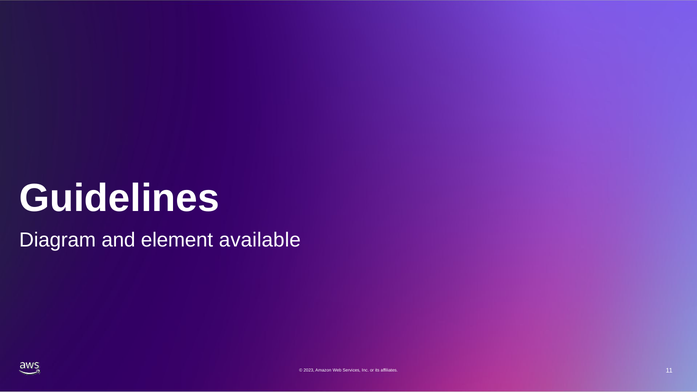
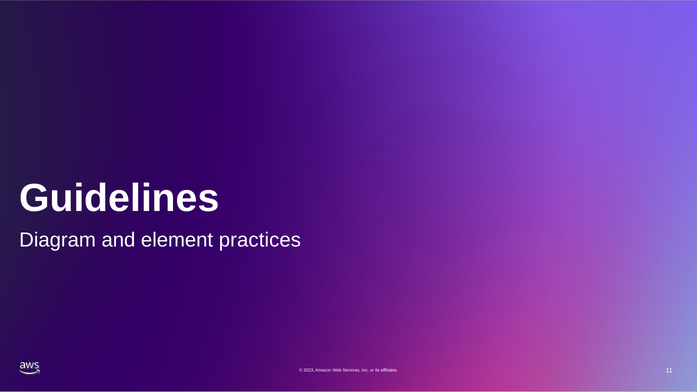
available: available -> practices (260, 240)
